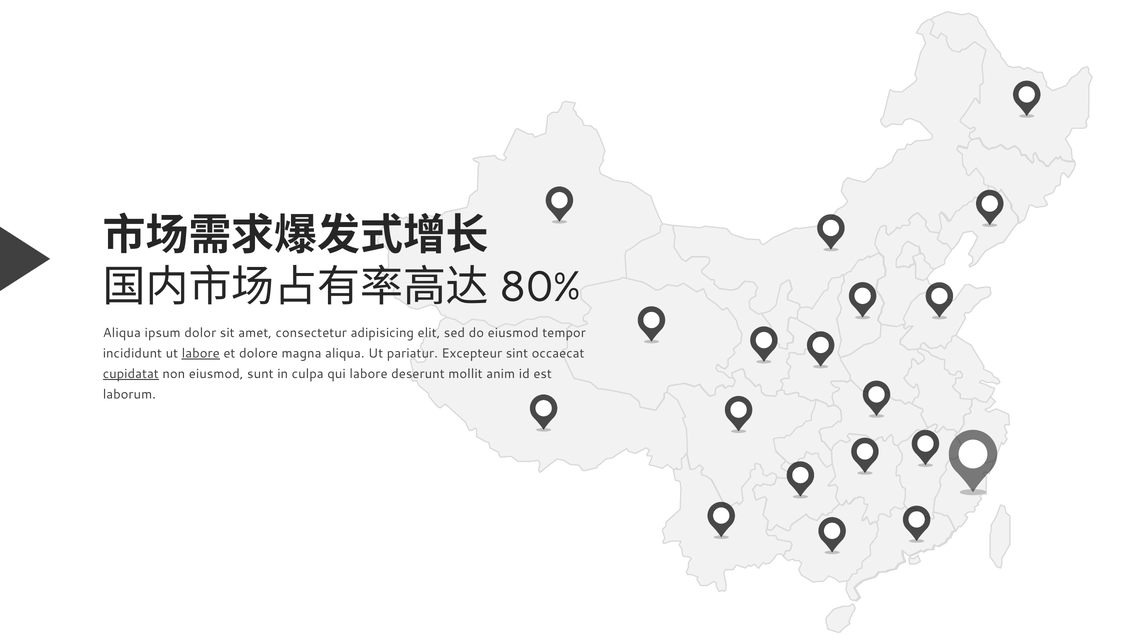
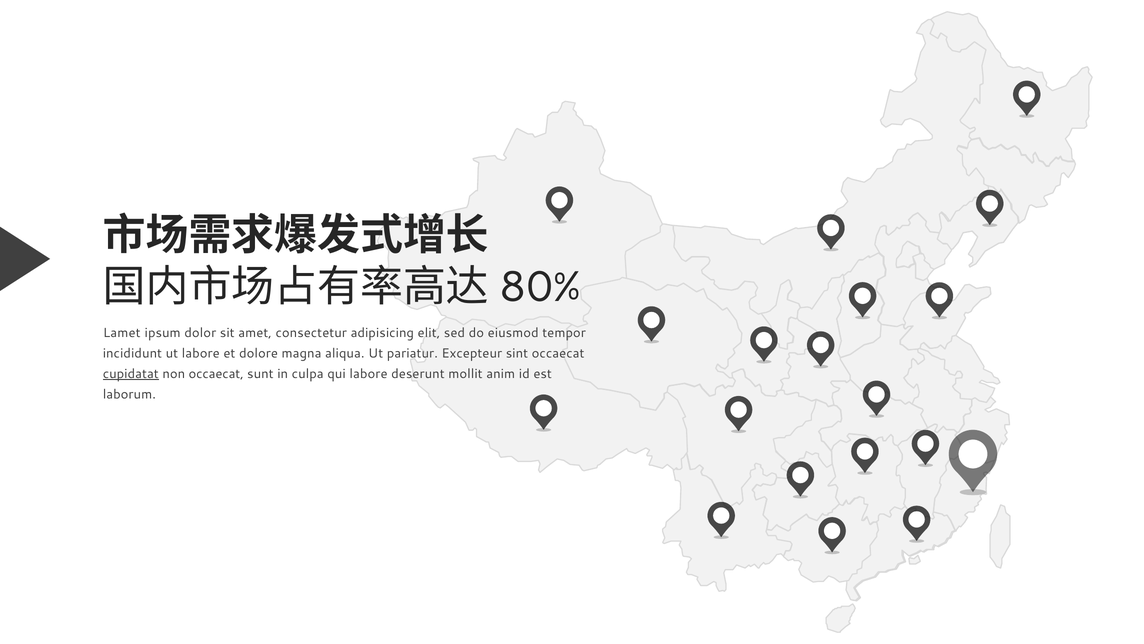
Aliqua: Aliqua -> Lamet (122, 333)
labore underline: present -> none (201, 353)
non eiusmod: eiusmod -> occaecat (216, 374)
